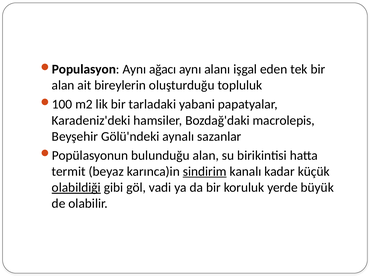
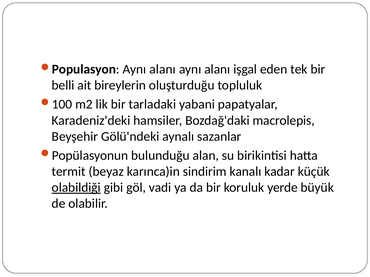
ağacı: ağacı -> alanı (163, 69)
alan: alan -> belli (63, 85)
sindirim underline: present -> none (205, 172)
